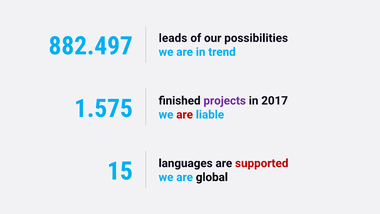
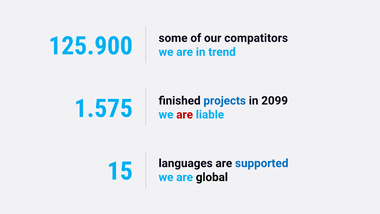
leads: leads -> some (173, 38)
possibilities: possibilities -> compatitors (256, 38)
882.497: 882.497 -> 125.900 (91, 46)
projects colour: purple -> blue (225, 101)
2017: 2017 -> 2099 (275, 101)
supported colour: red -> blue (262, 163)
